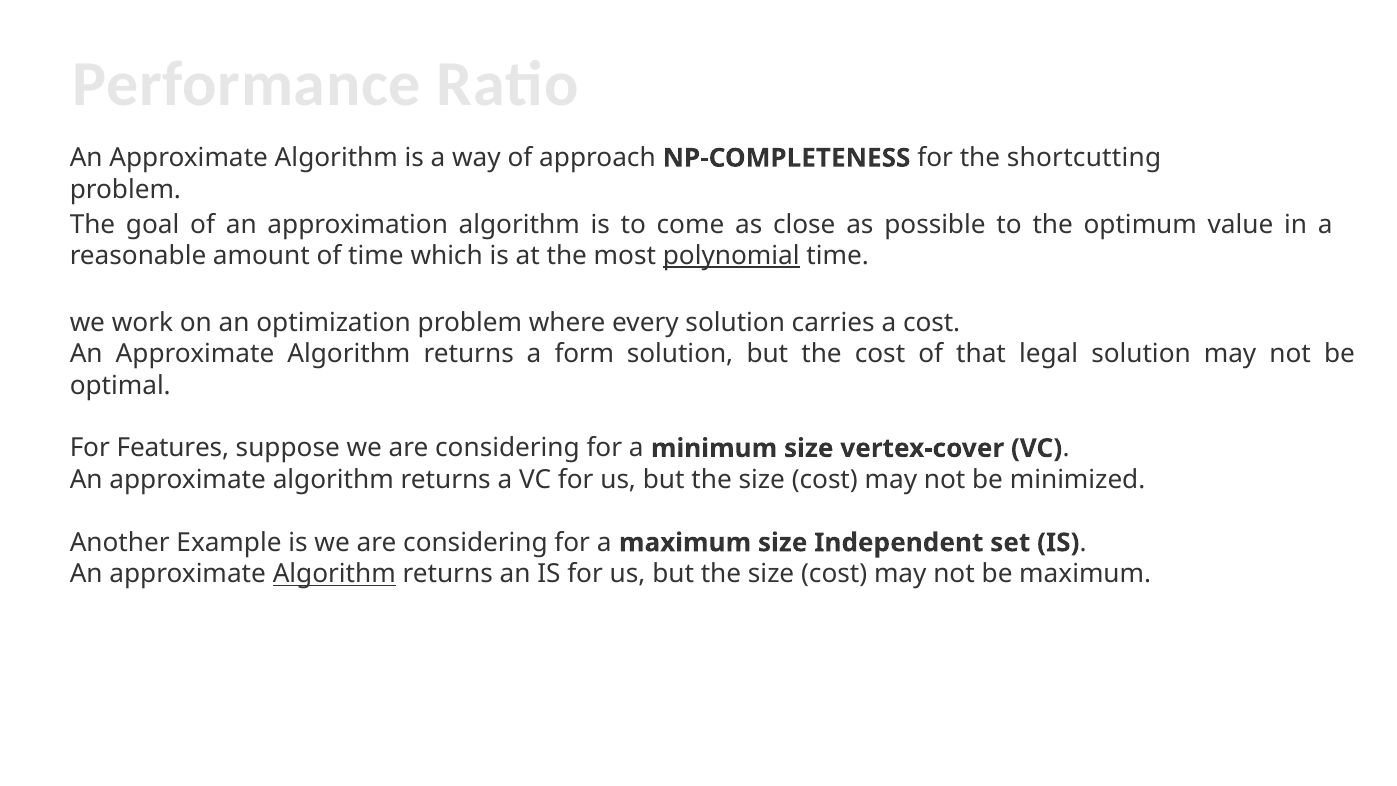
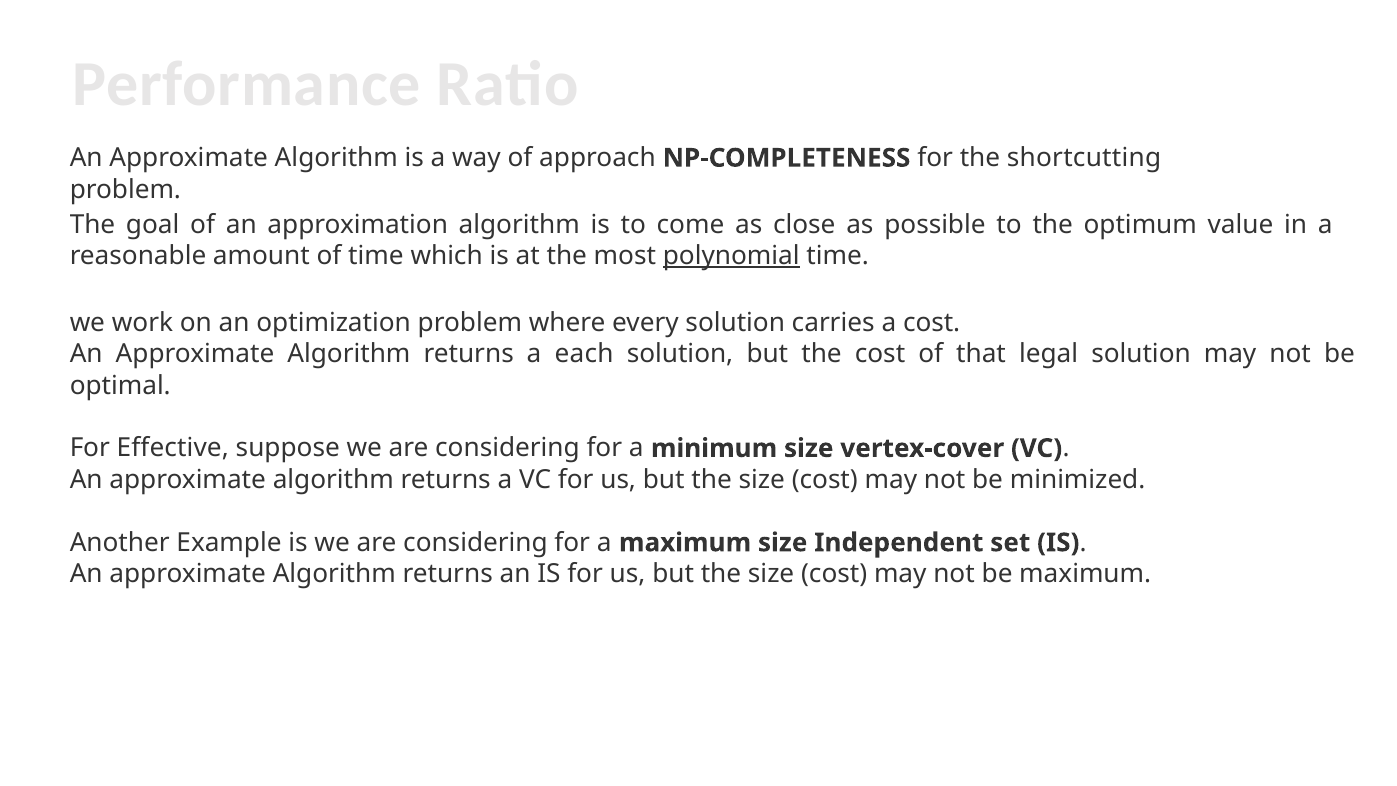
form: form -> each (584, 354)
Features: Features -> Effective (173, 448)
Algorithm underline: present -> none (334, 574)
